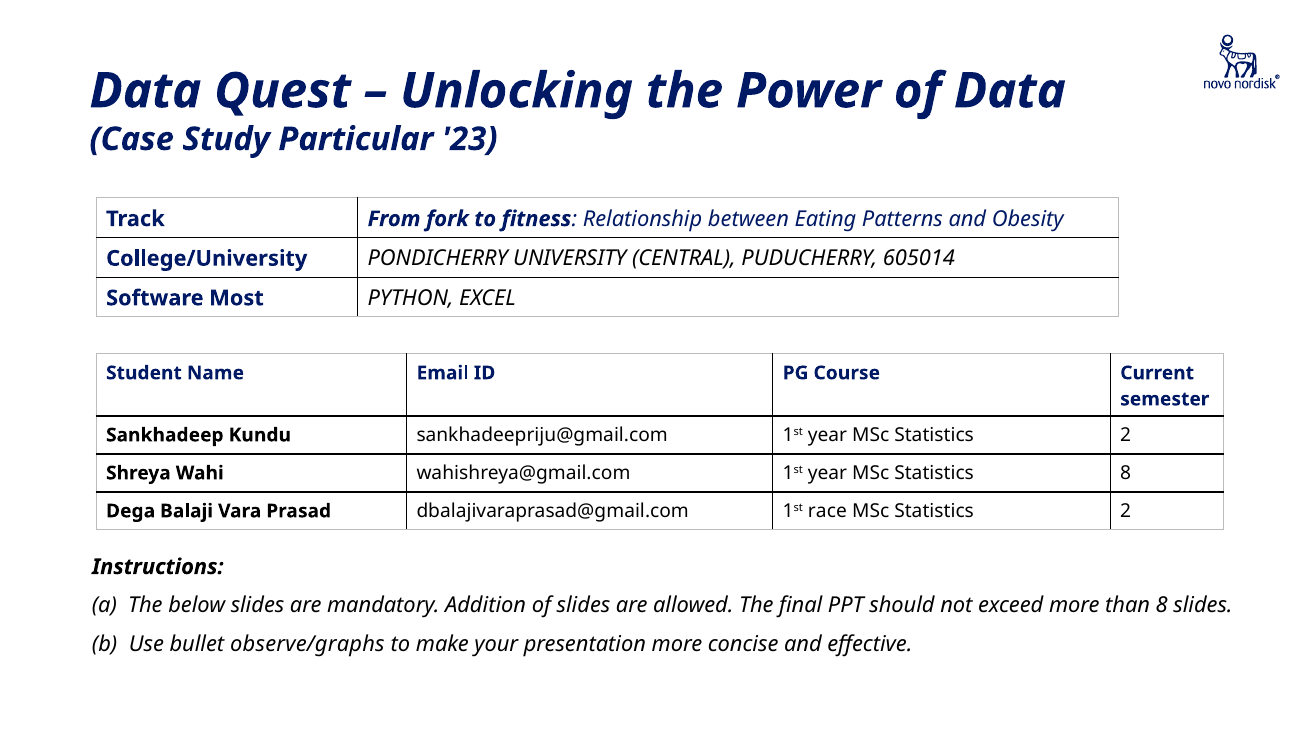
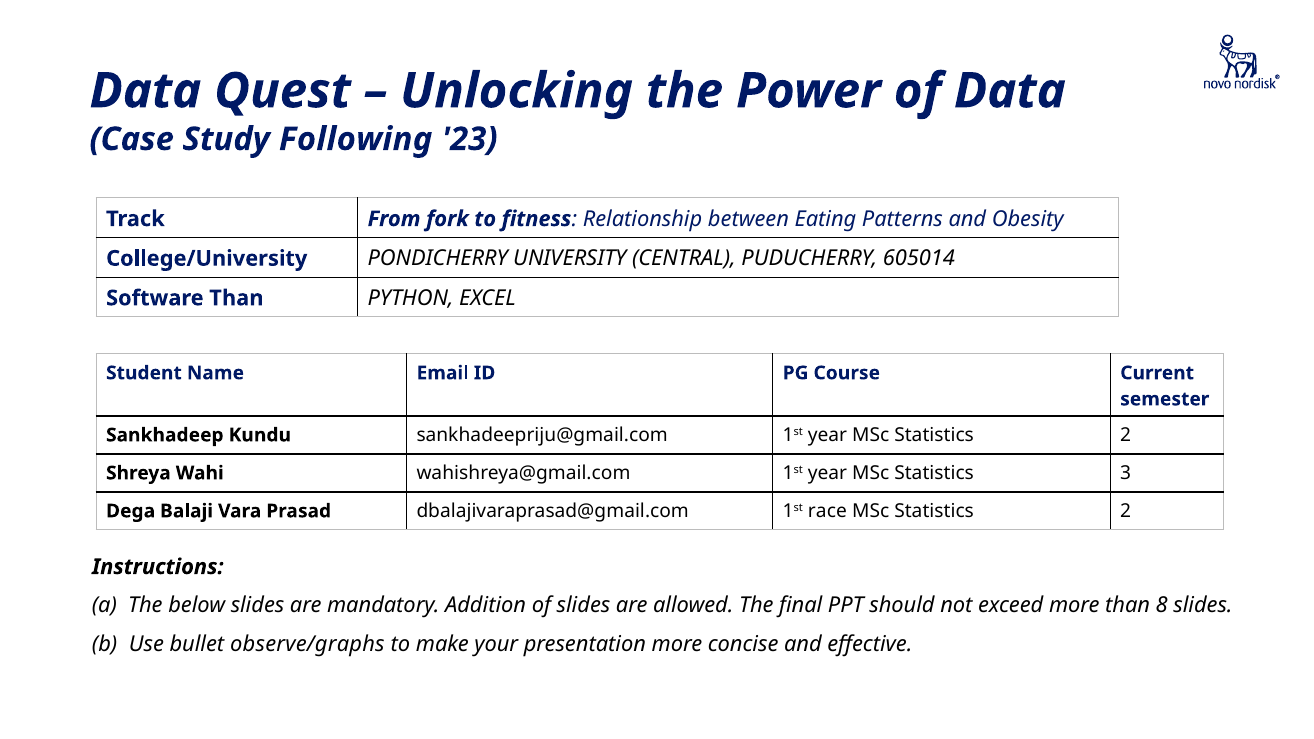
Particular: Particular -> Following (356, 139)
Software Most: Most -> Than (236, 298)
Statistics 8: 8 -> 3 (1126, 473)
